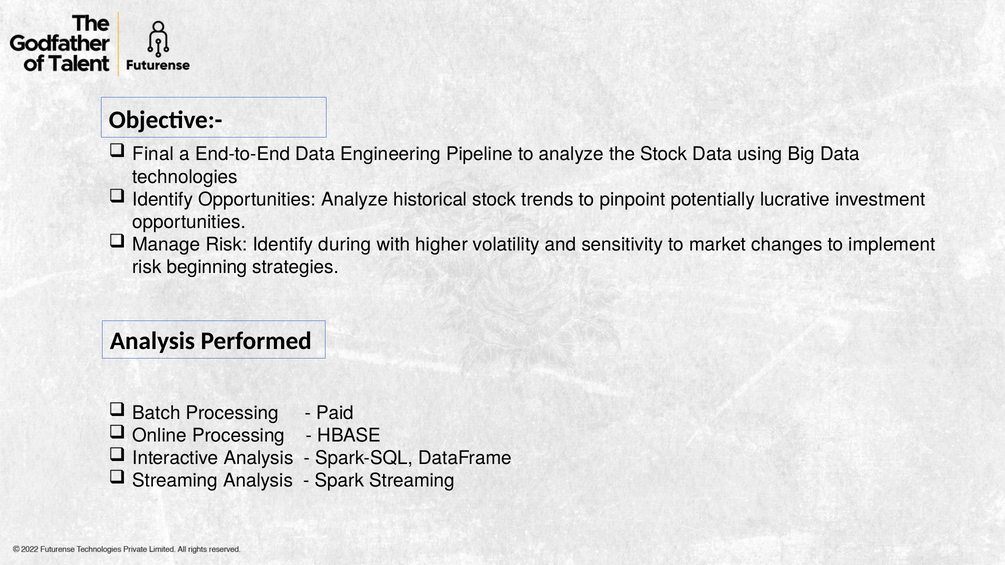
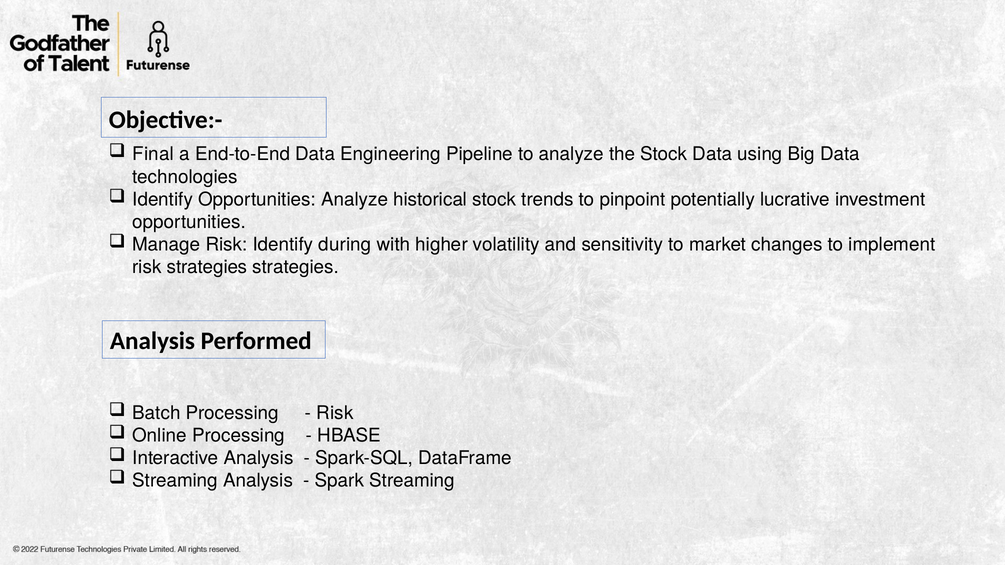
risk beginning: beginning -> strategies (207, 267)
Paid: Paid -> Risk (335, 413)
